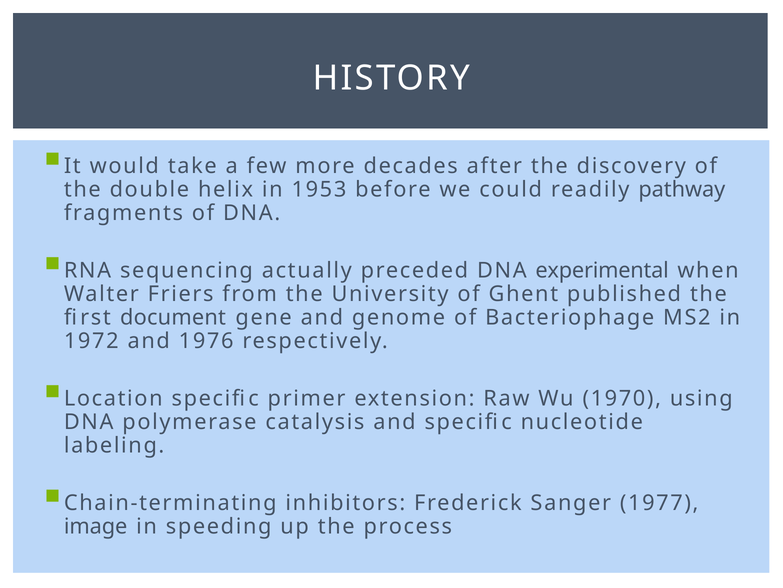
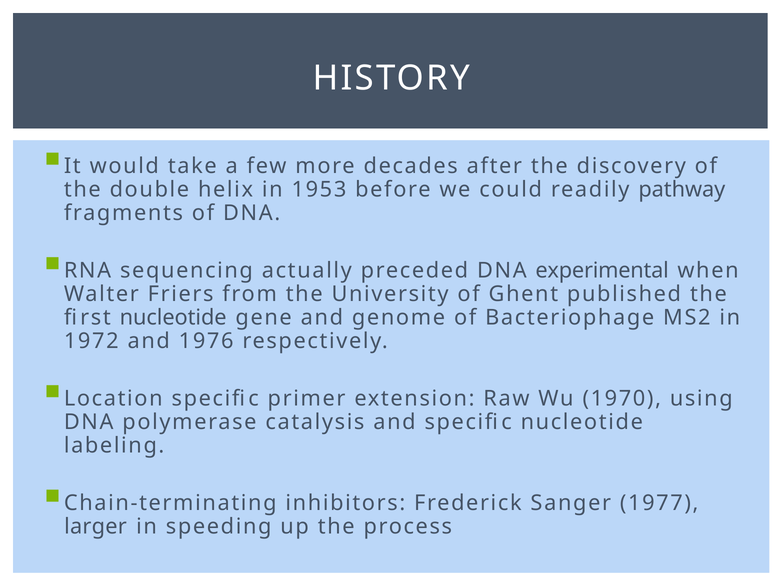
first document: document -> nucleotide (173, 317)
image: image -> larger (95, 526)
